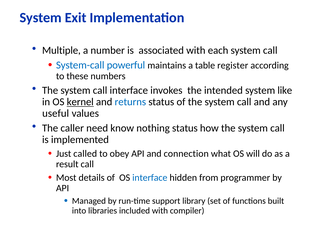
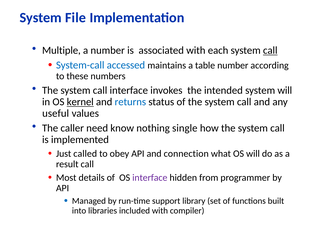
Exit: Exit -> File (76, 18)
call underline: none -> present (270, 50)
powerful: powerful -> accessed (126, 65)
table register: register -> number (233, 65)
system like: like -> will (285, 90)
nothing status: status -> single (185, 128)
interface colour: blue -> purple (150, 177)
